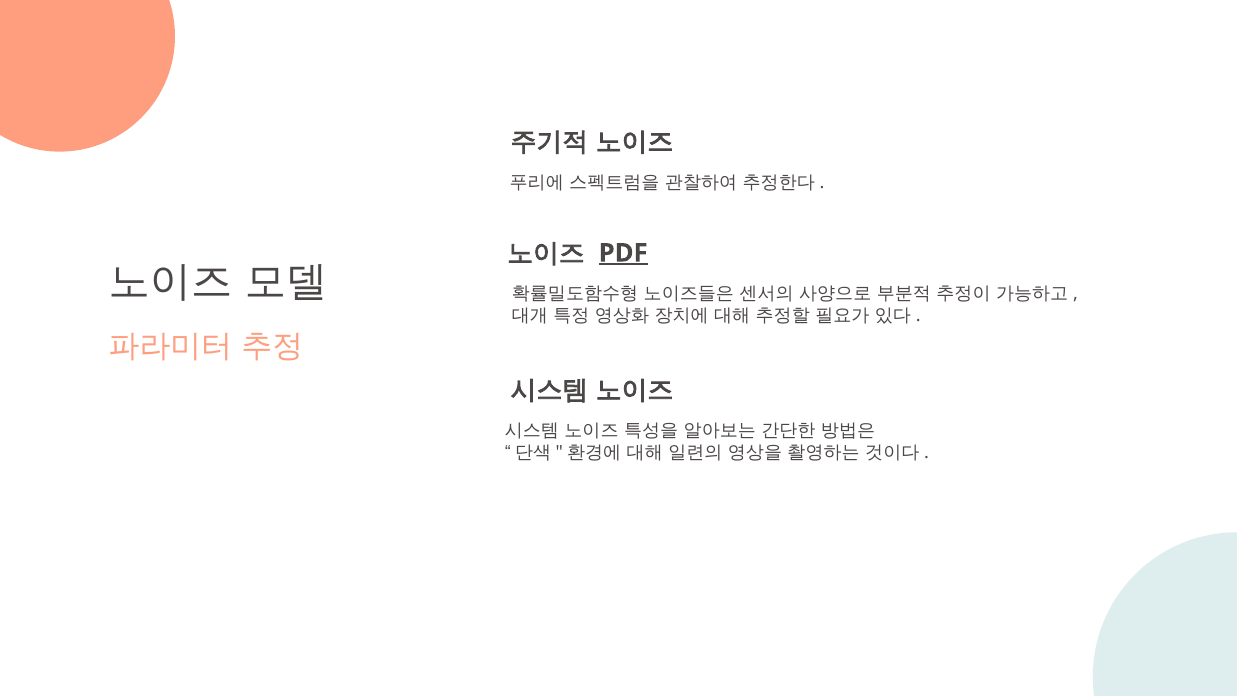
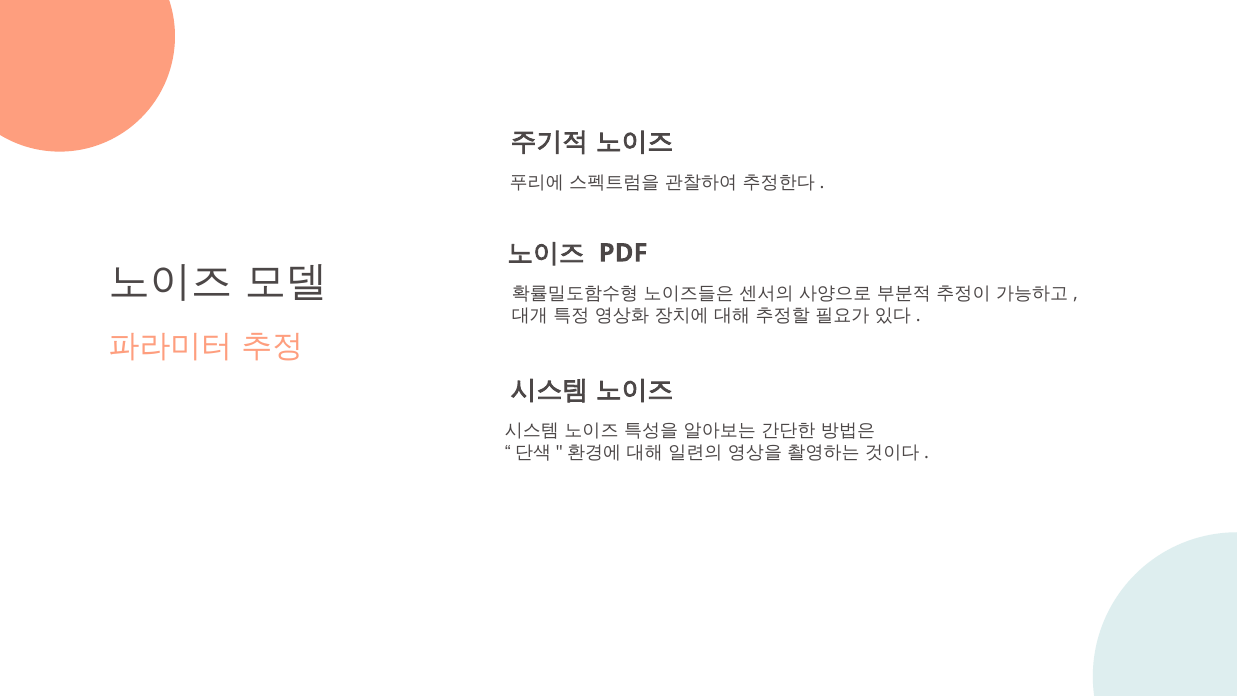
PDF underline: present -> none (623, 253)
